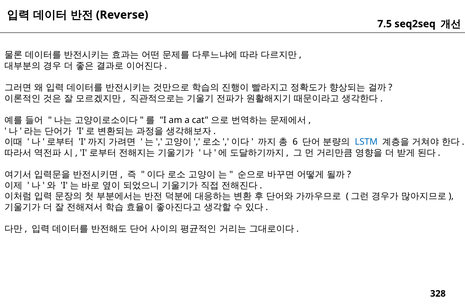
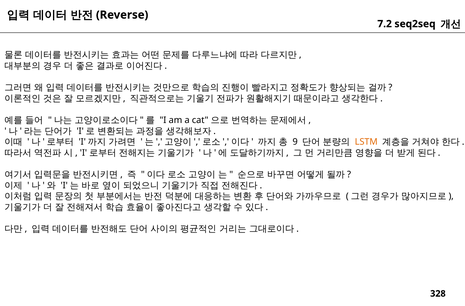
7.5: 7.5 -> 7.2 (385, 24)
6: 6 -> 9 (295, 142)
LSTM colour: blue -> orange (366, 142)
